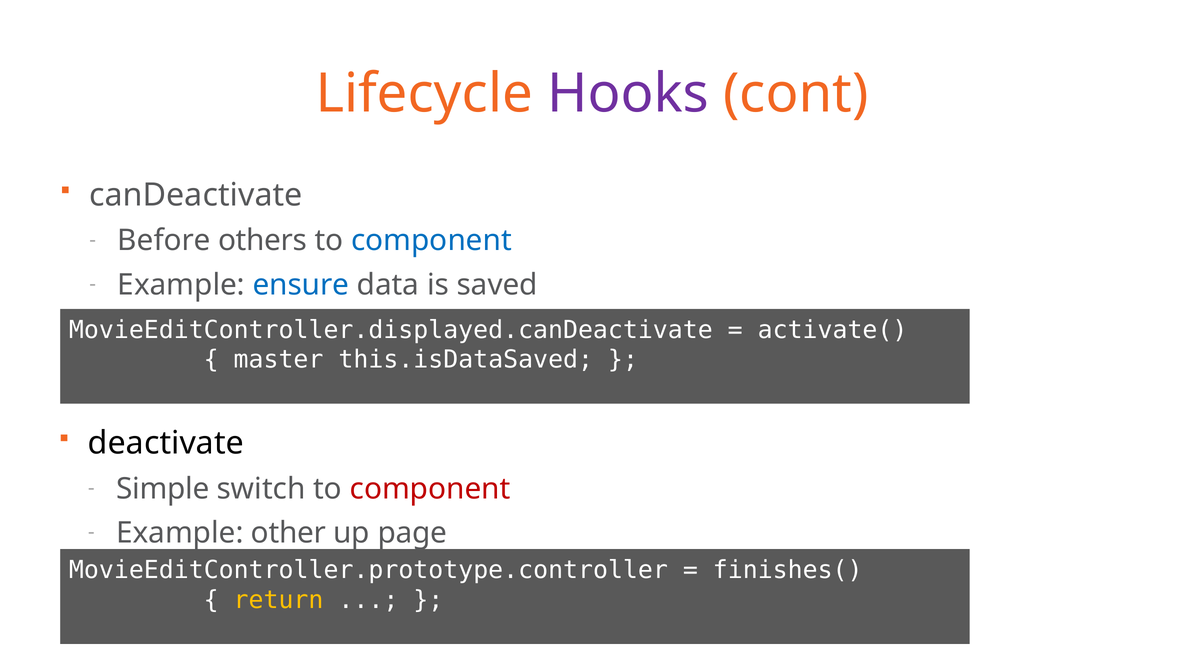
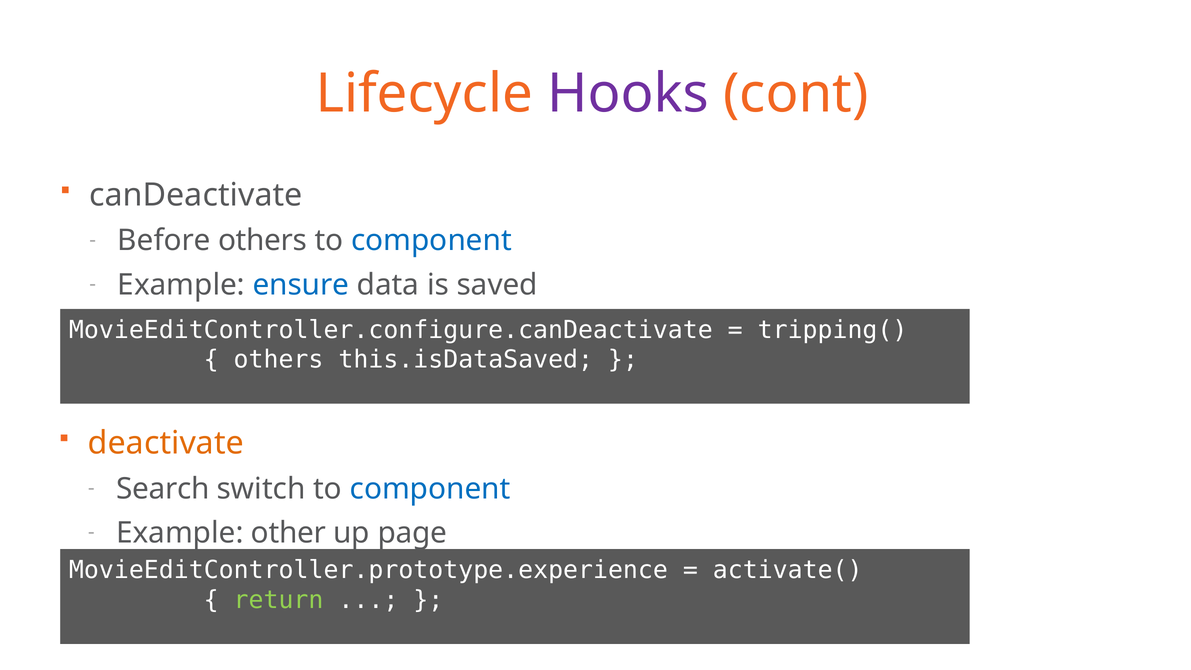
MovieEditController.displayed.canDeactivate: MovieEditController.displayed.canDeactivate -> MovieEditController.configure.canDeactivate (391, 330)
activate(: activate( -> tripping( (833, 330)
master: master -> others (279, 360)
deactivate colour: black -> orange (166, 443)
Simple: Simple -> Search (163, 489)
component colour: red -> blue (430, 489)
MovieEditController.prototype.controller: MovieEditController.prototype.controller -> MovieEditController.prototype.experience (368, 570)
finishes(: finishes( -> activate( (788, 570)
return colour: yellow -> light green (279, 600)
